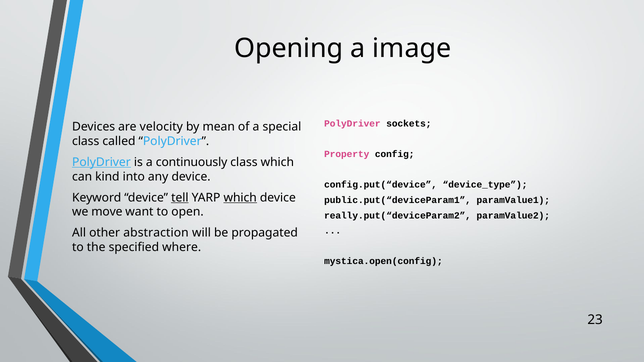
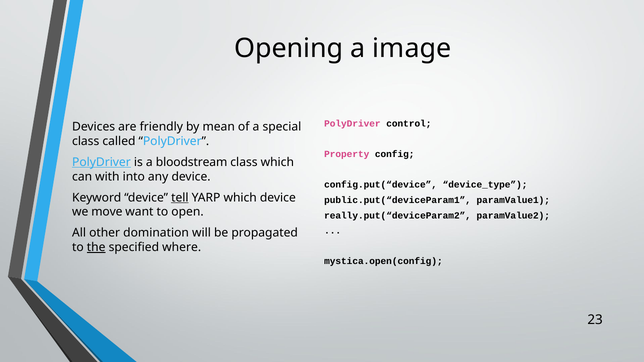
sockets: sockets -> control (409, 124)
velocity: velocity -> friendly (161, 127)
continuously: continuously -> bloodstream (192, 162)
kind: kind -> with (107, 177)
which underline: present -> none (240, 198)
abstraction: abstraction -> domination (156, 233)
the underline: none -> present (96, 248)
